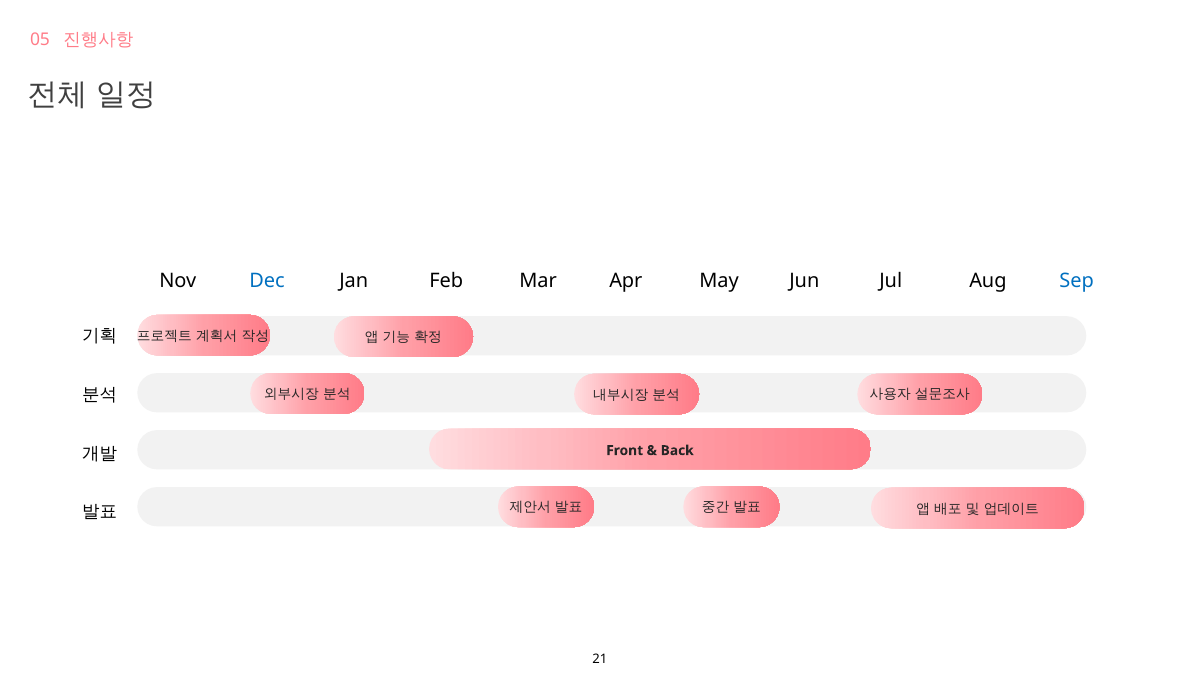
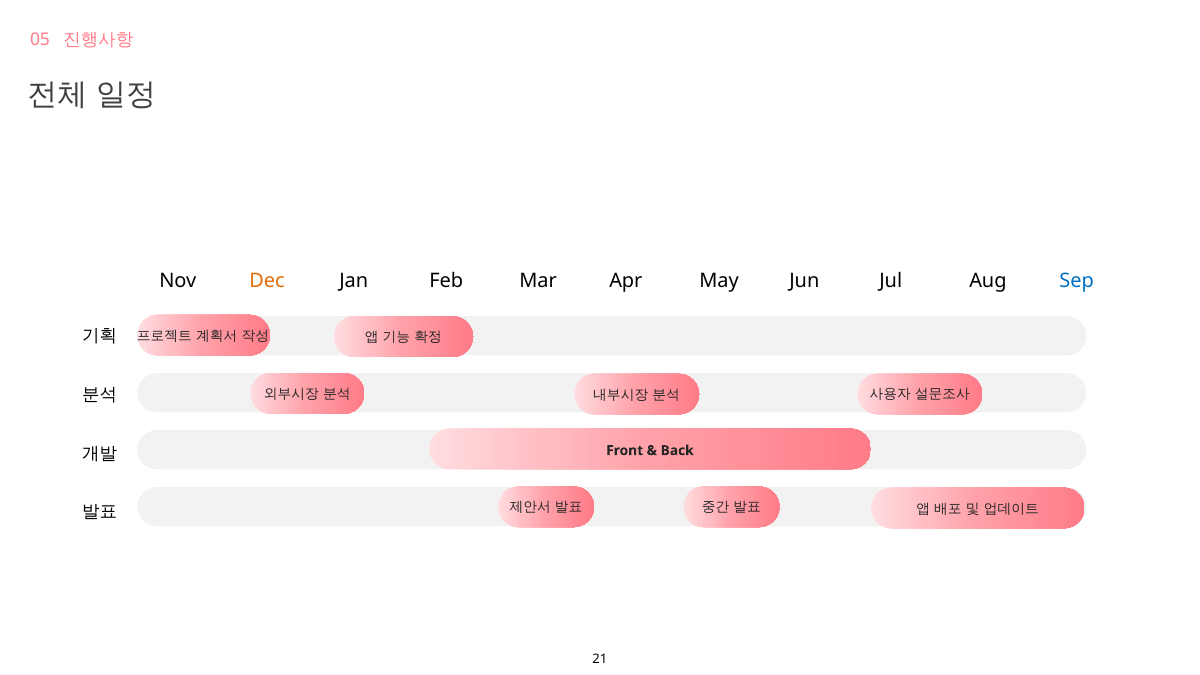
Dec colour: blue -> orange (267, 281)
